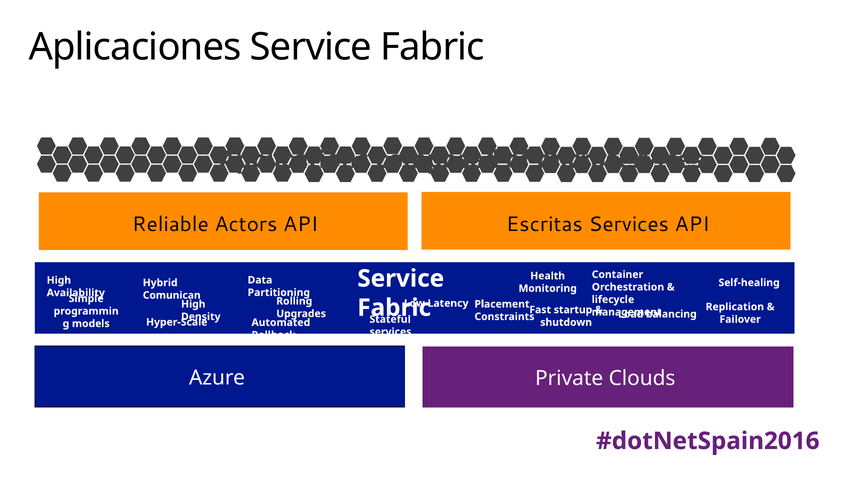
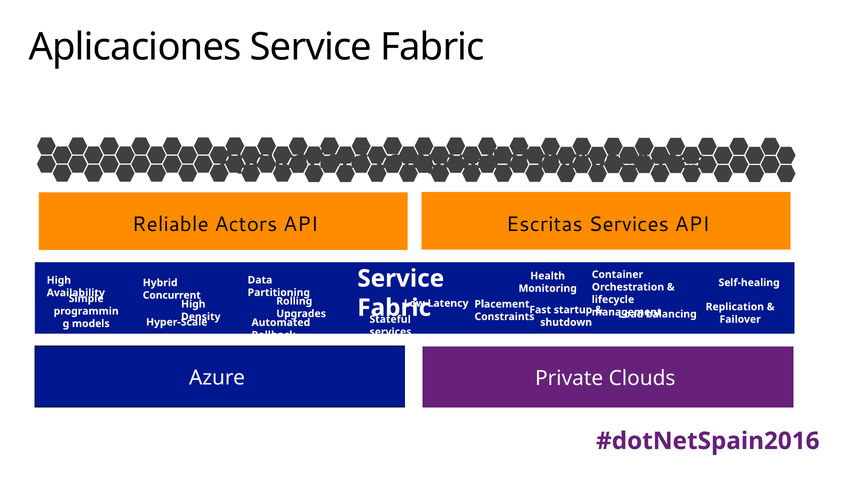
Comunican: Comunican -> Concurrent (172, 295)
